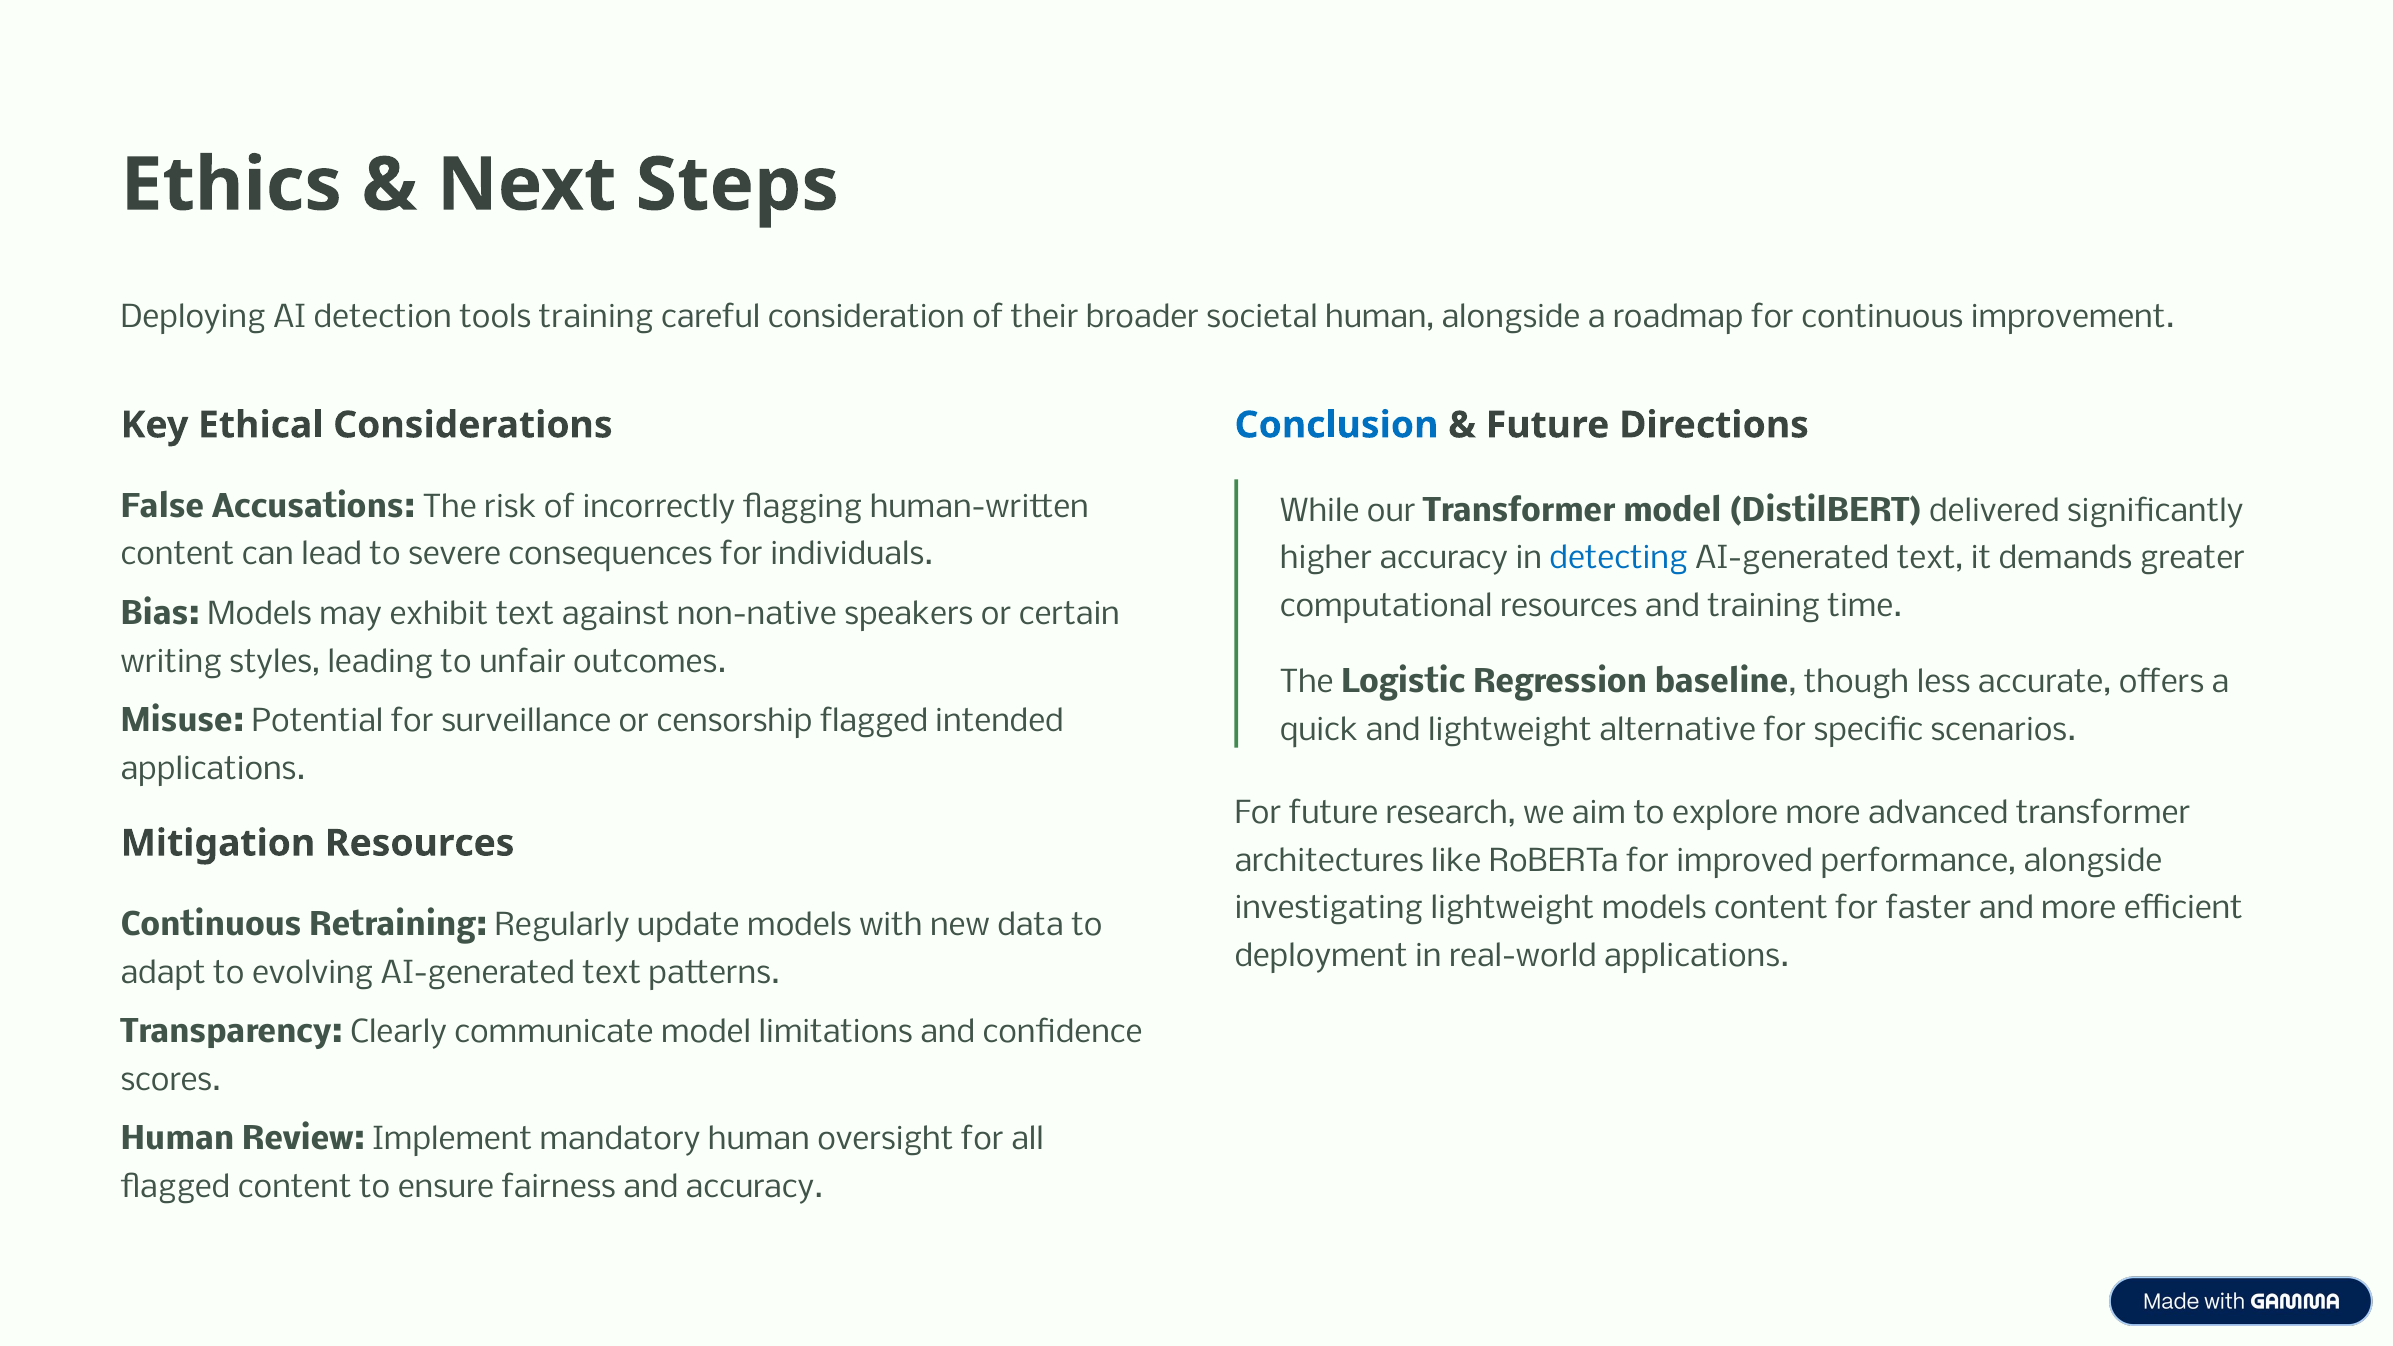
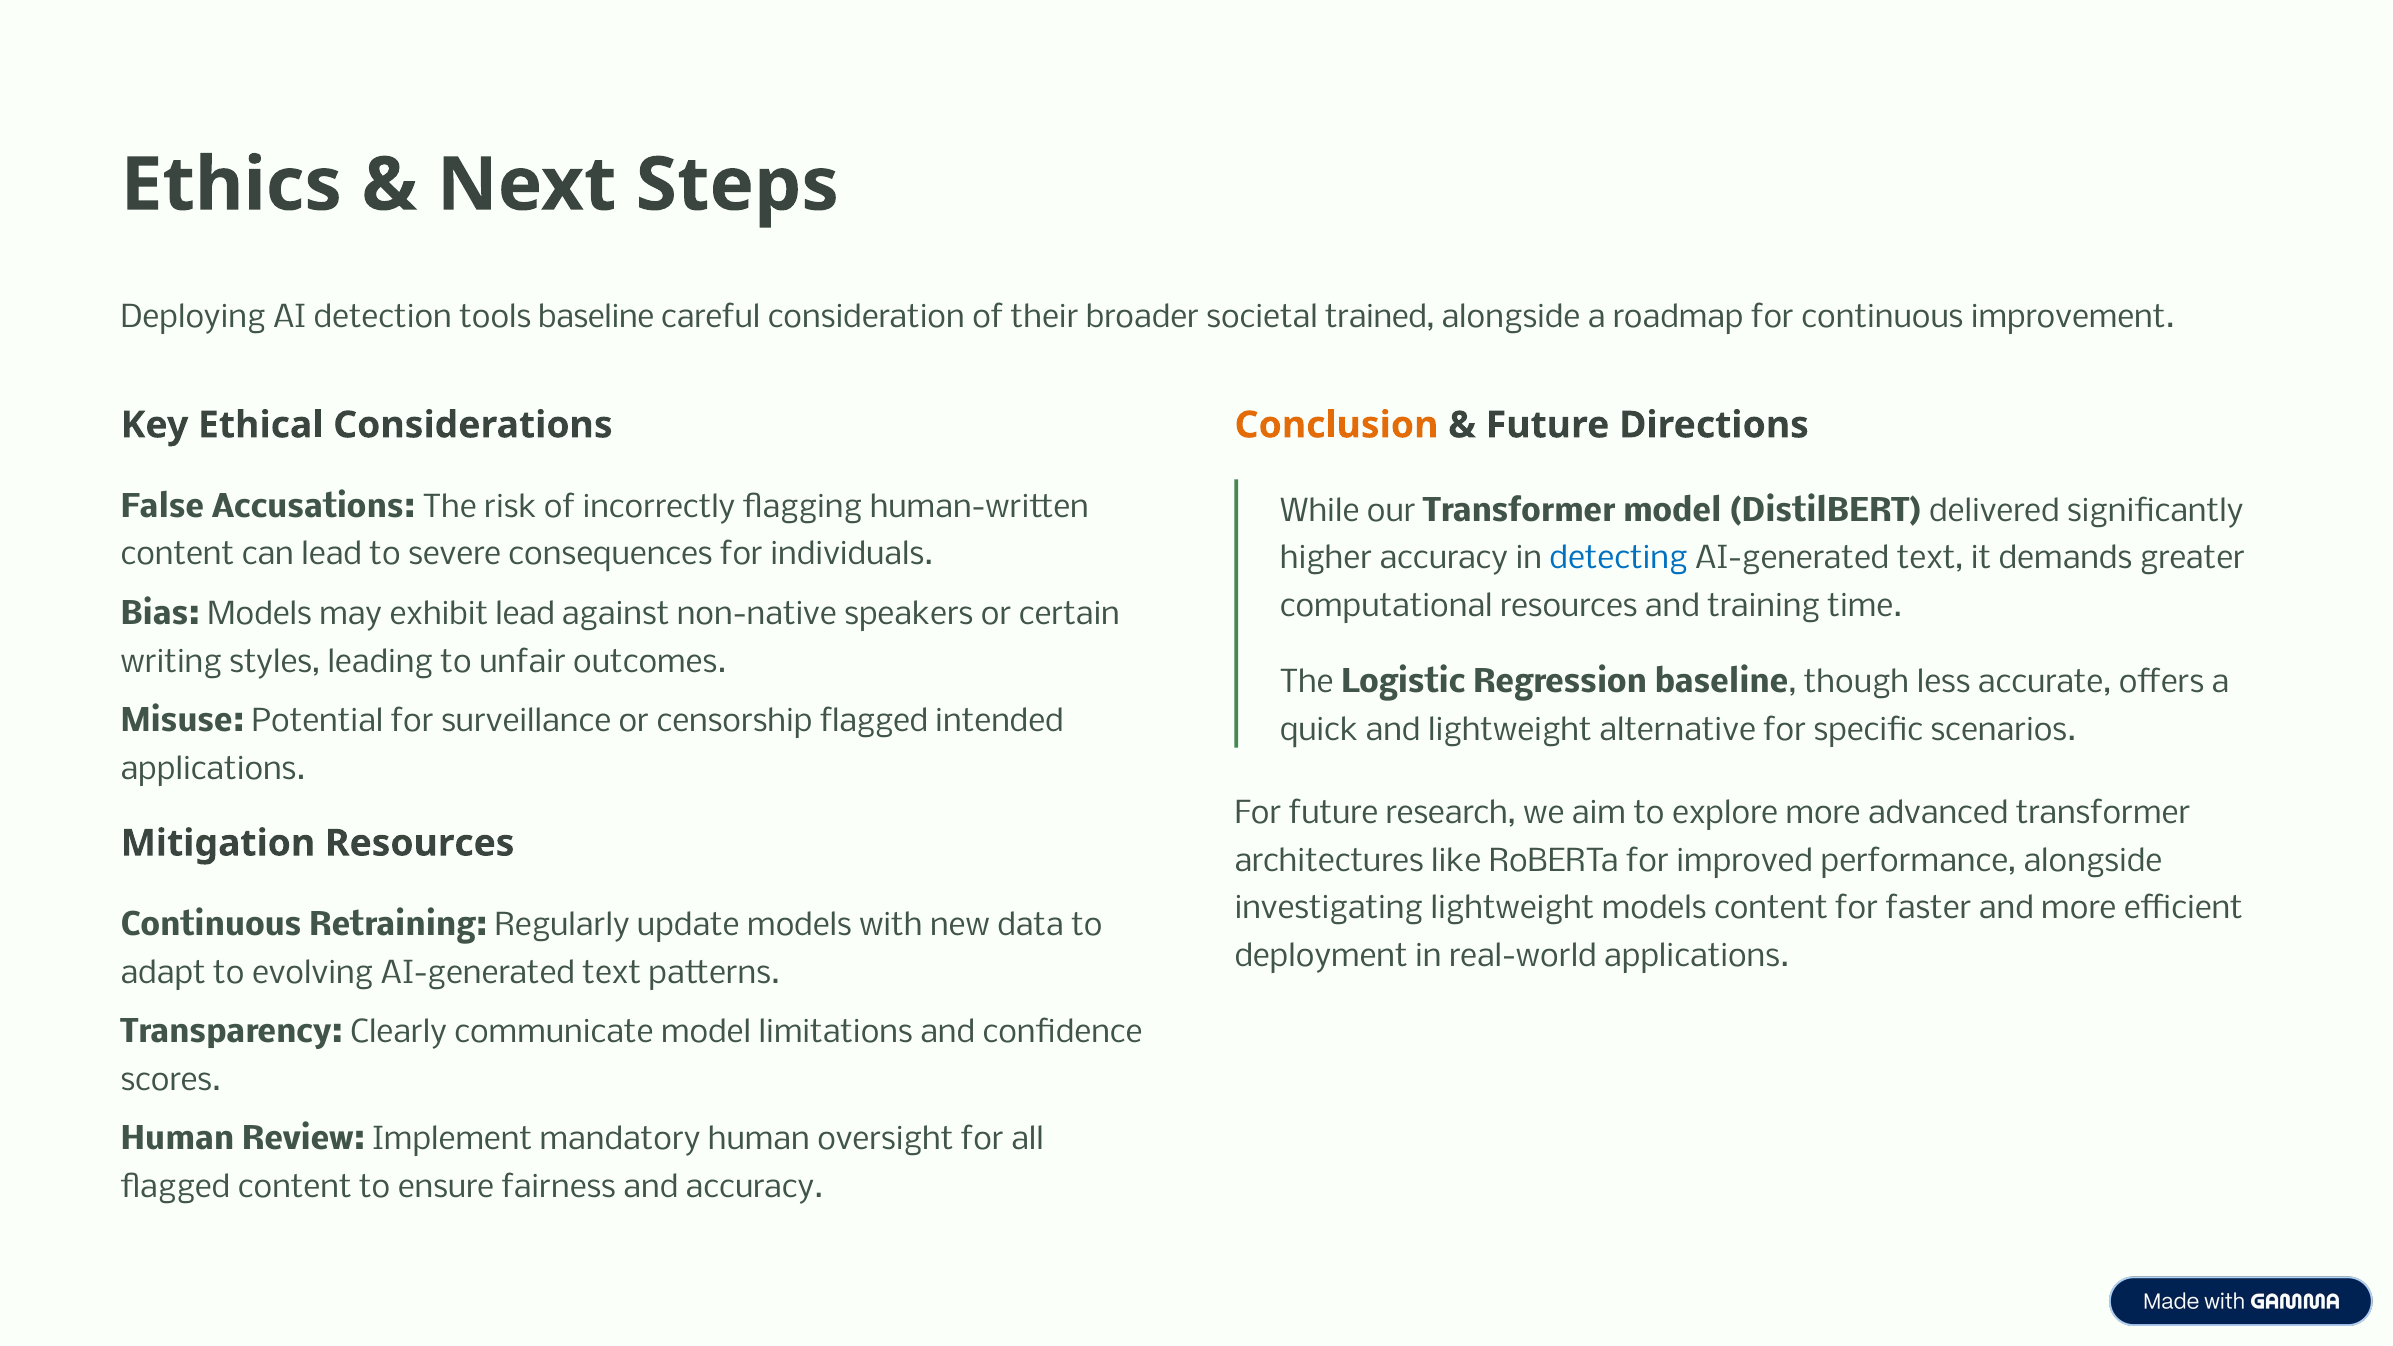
tools training: training -> baseline (596, 318)
societal human: human -> trained (1380, 318)
Conclusion colour: blue -> orange (1336, 425)
exhibit text: text -> lead (525, 614)
